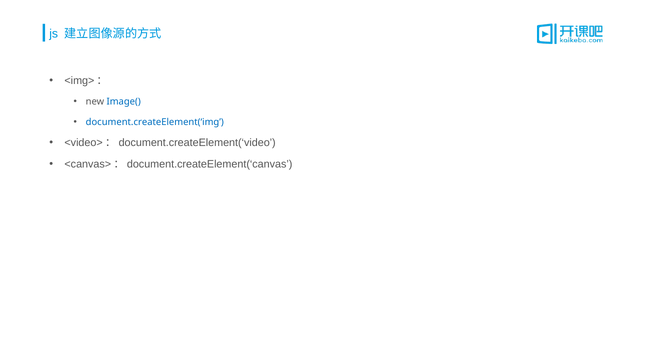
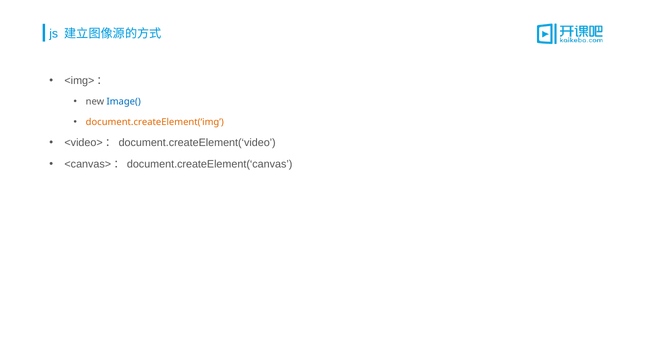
document.createElement(‘img colour: blue -> orange (155, 122)
